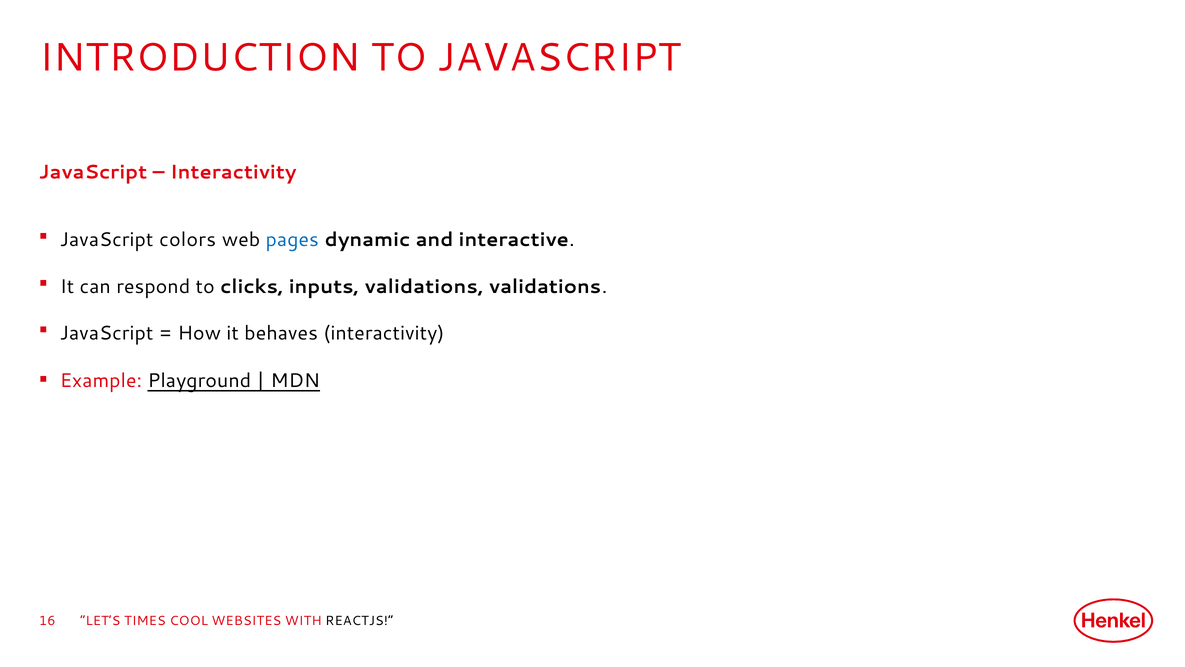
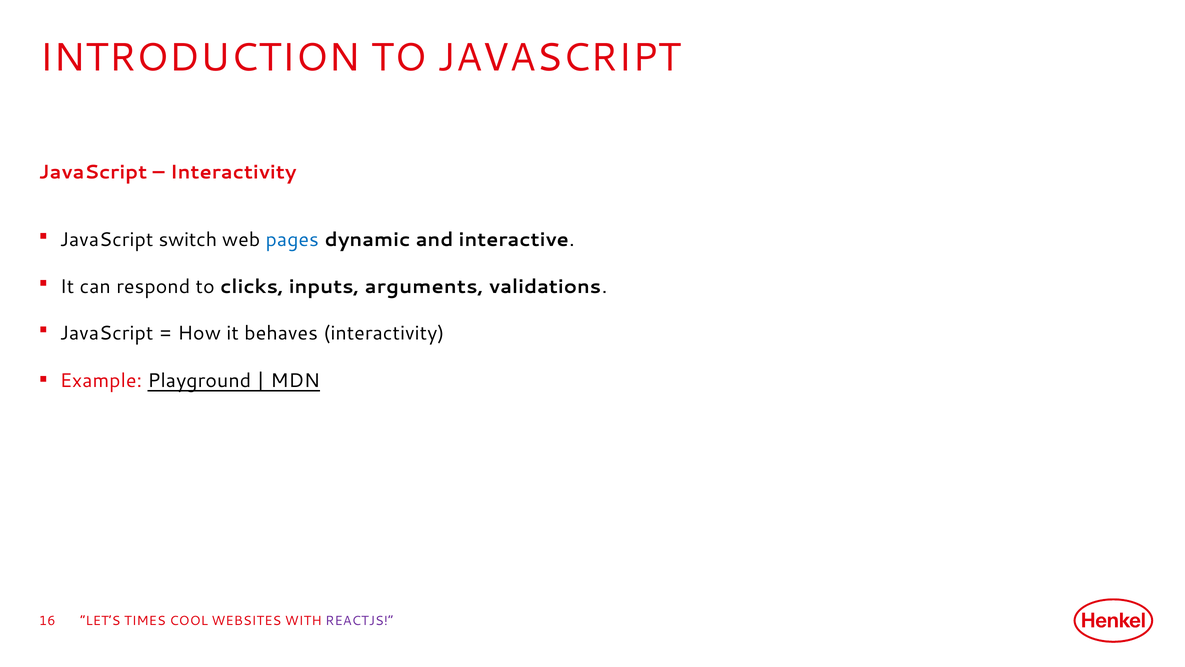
colors: colors -> switch (188, 240)
inputs validations: validations -> arguments (424, 287)
REACTJS colour: black -> purple (359, 621)
